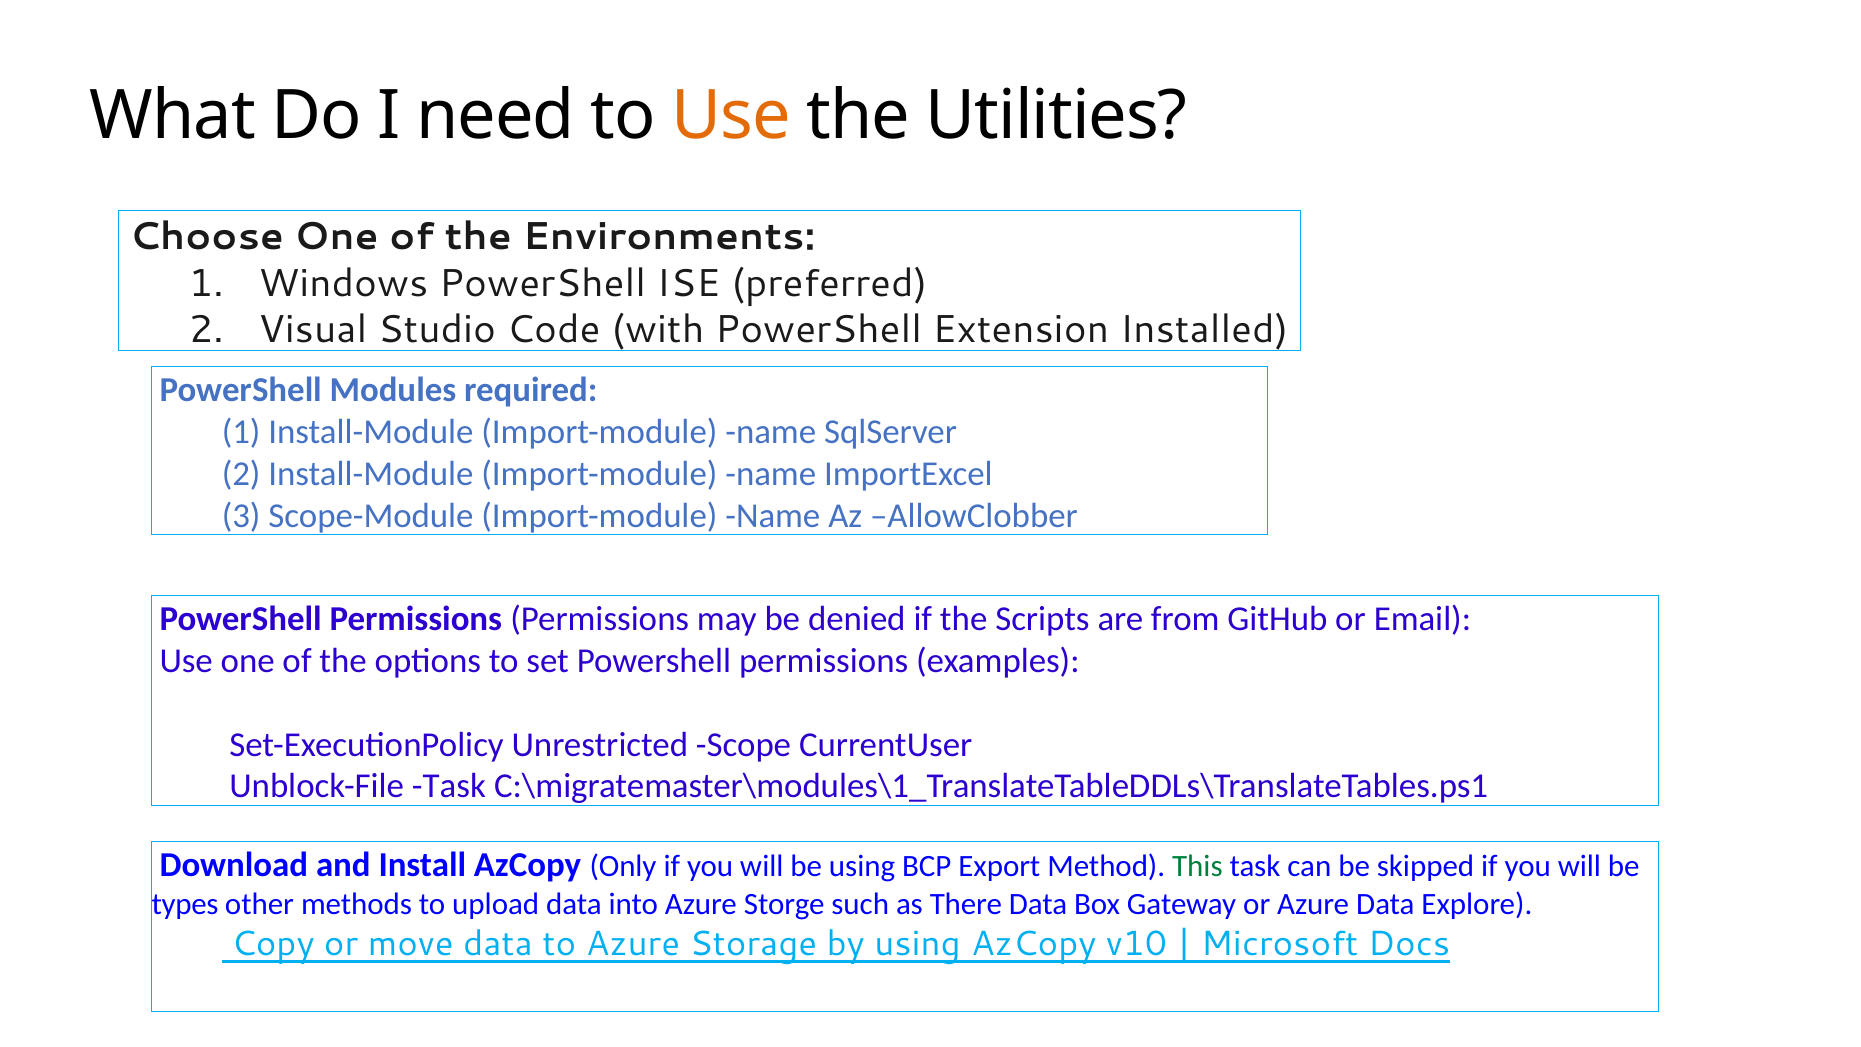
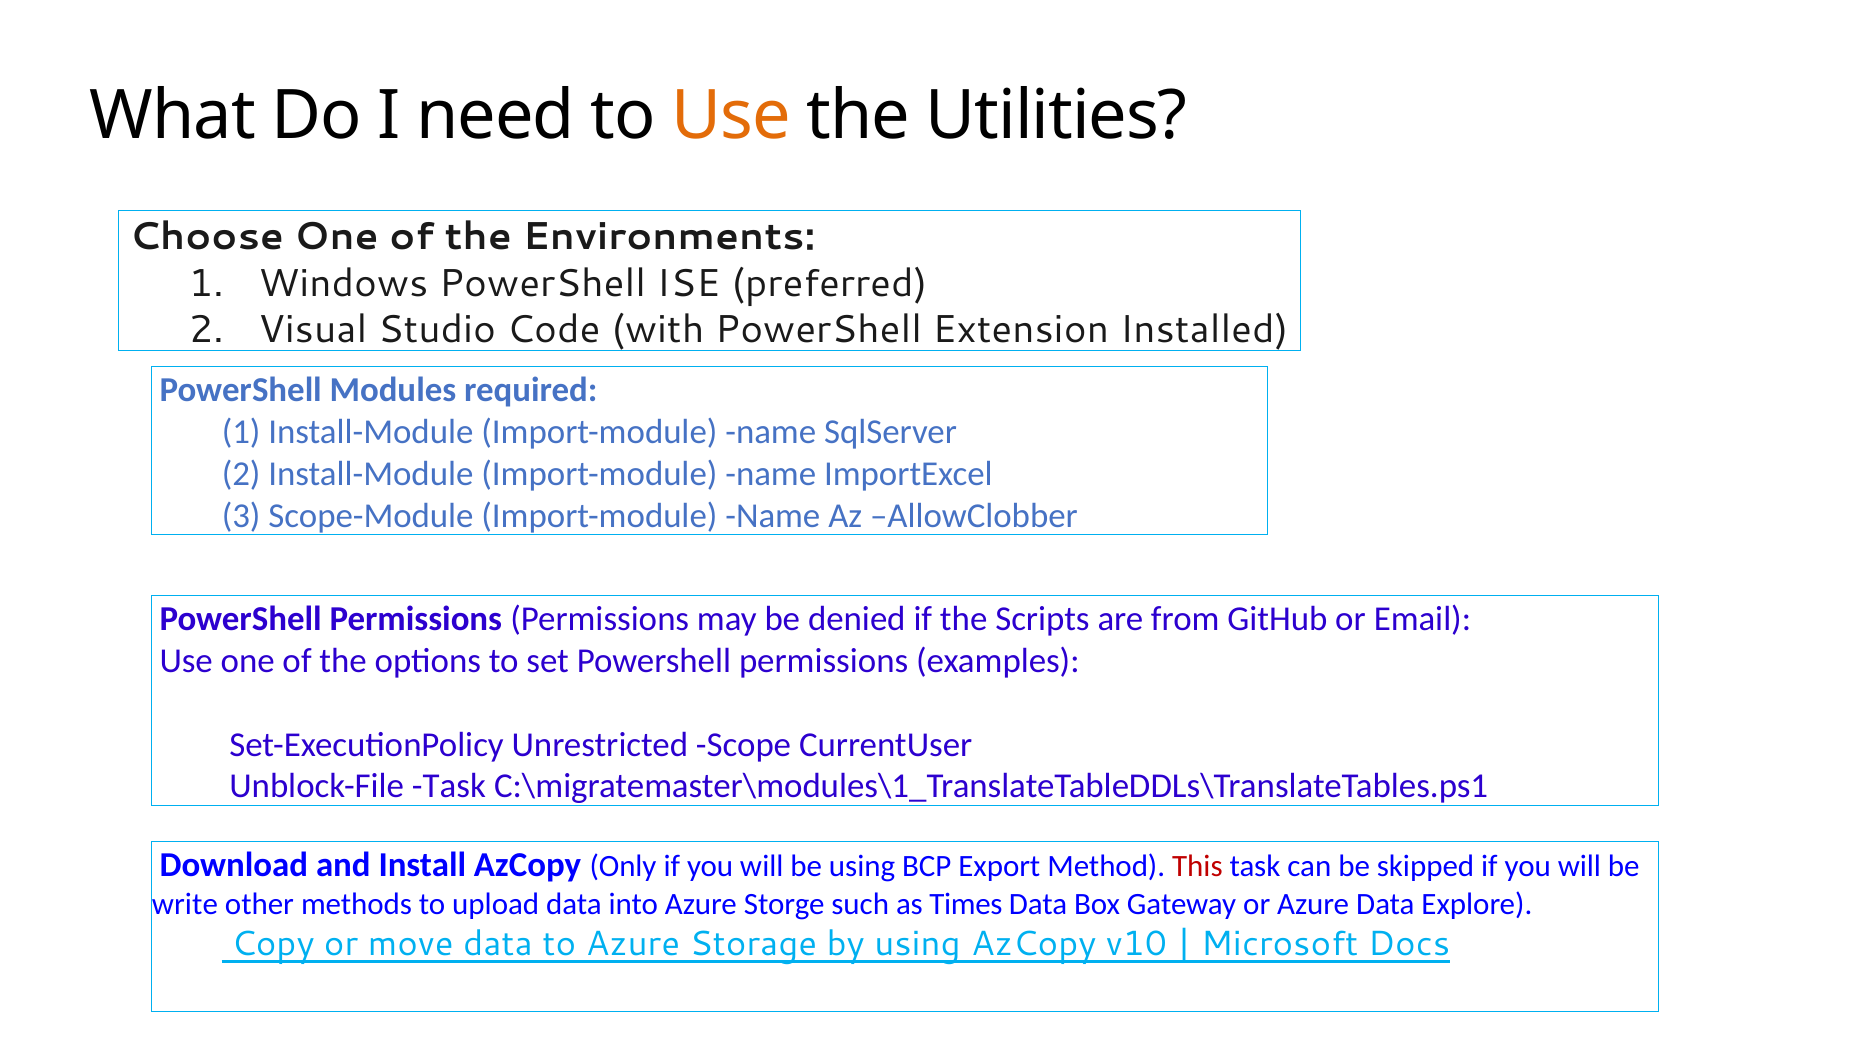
This colour: green -> red (1197, 866)
types: types -> write (185, 904)
There: There -> Times (966, 904)
